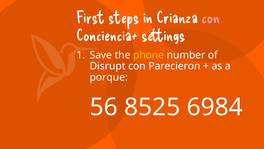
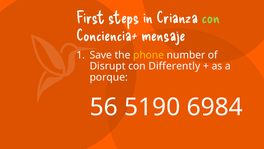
con colour: pink -> light green (211, 18)
settings: settings -> mensaje (163, 36)
Parecieron: Parecieron -> Differently (174, 66)
8525: 8525 -> 5190 (152, 107)
